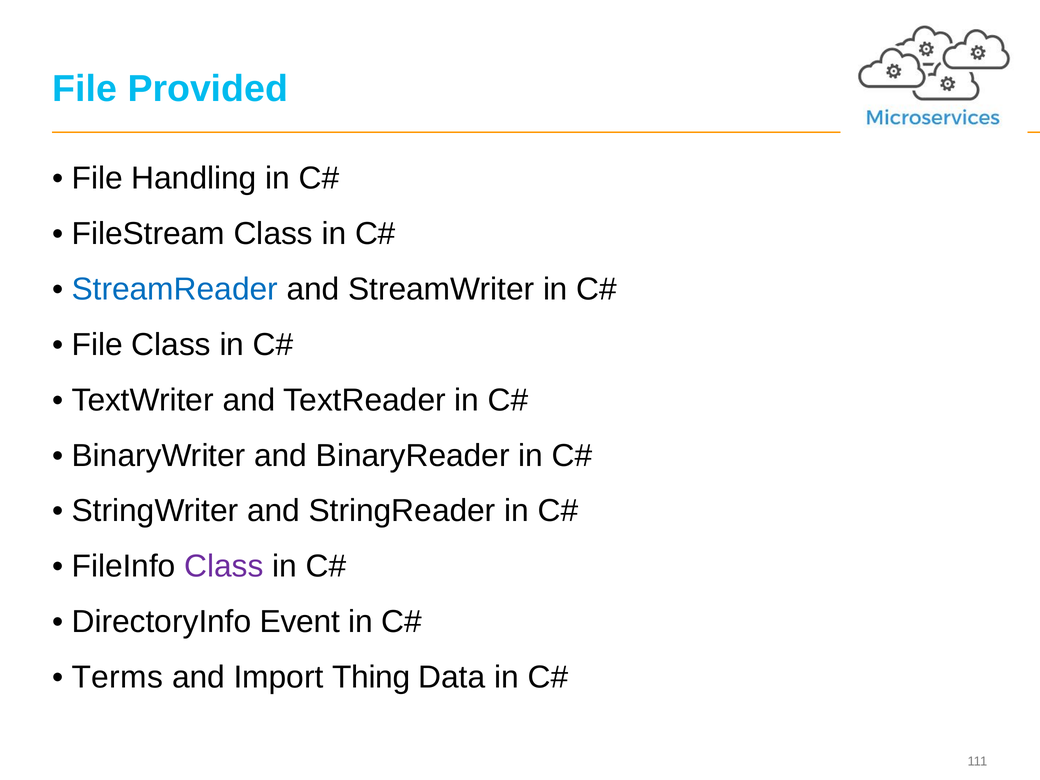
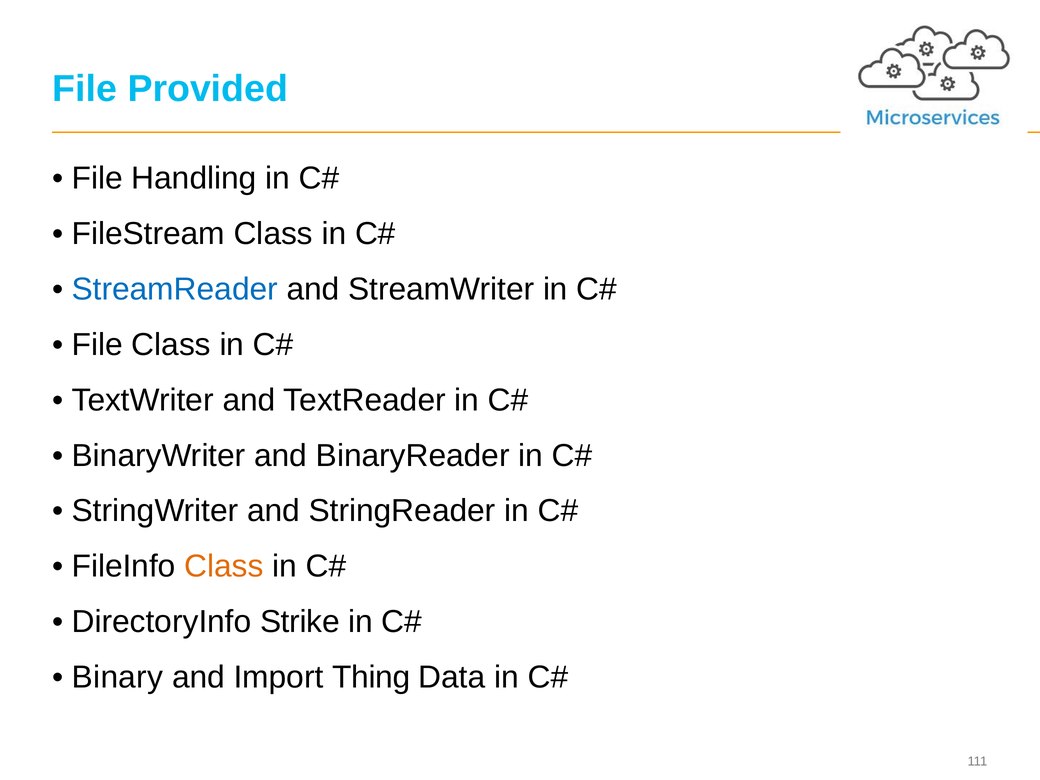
Class colour: purple -> orange (224, 566)
Event: Event -> Strike (300, 622)
Terms: Terms -> Binary (117, 677)
